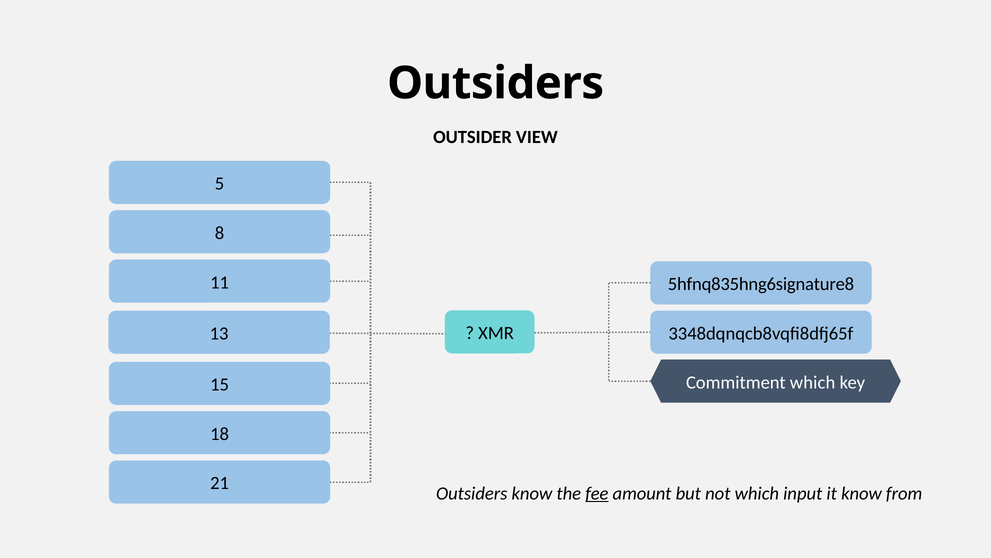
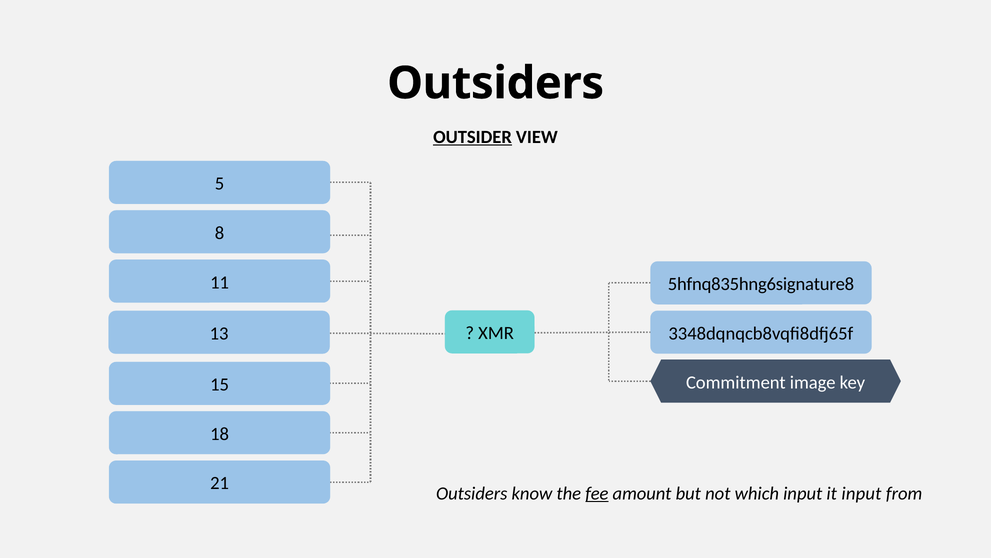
OUTSIDER underline: none -> present (472, 137)
Commitment which: which -> image (813, 382)
it know: know -> input (861, 493)
